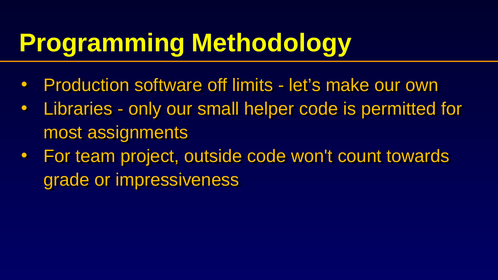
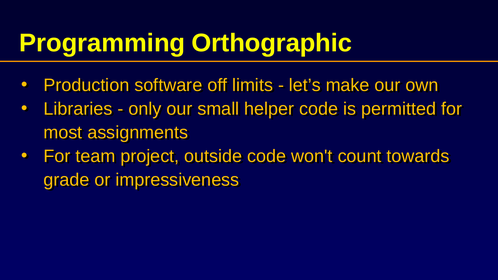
Methodology: Methodology -> Orthographic (272, 43)
